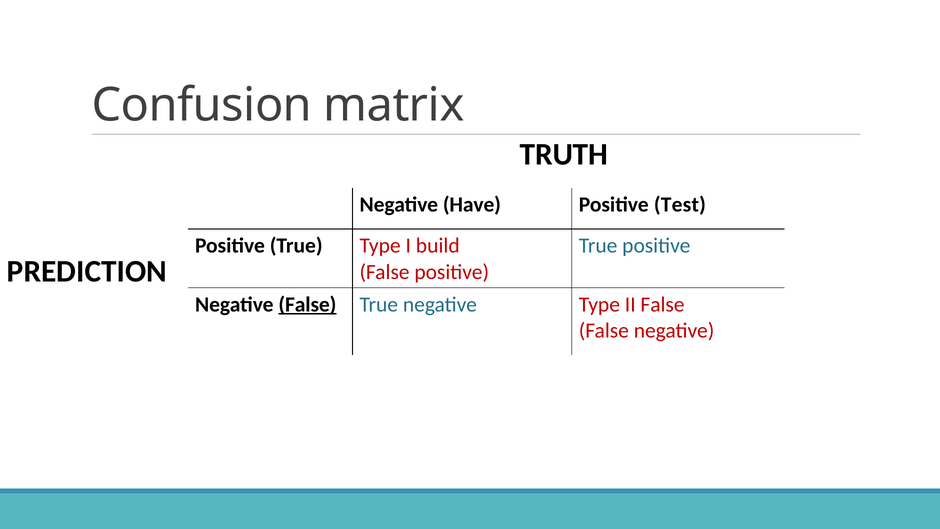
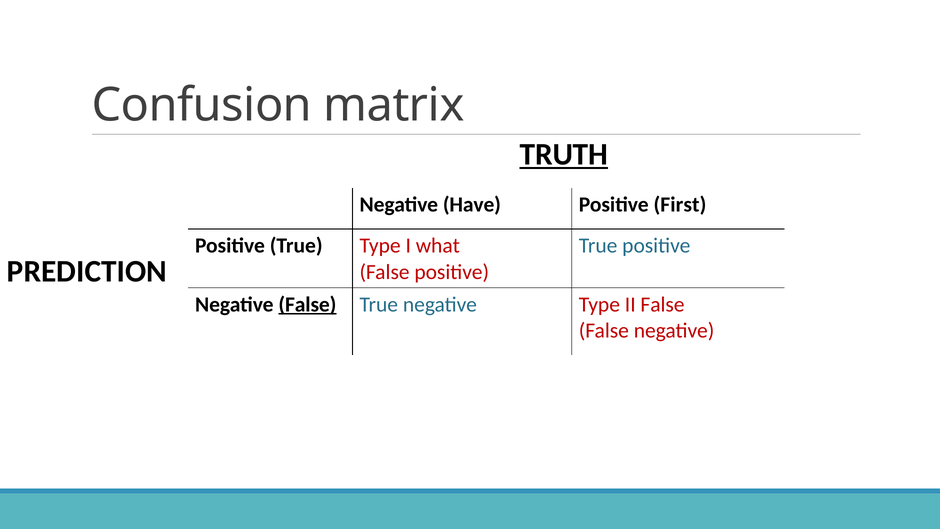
TRUTH underline: none -> present (564, 154)
Test: Test -> First (680, 205)
build: build -> what (438, 246)
